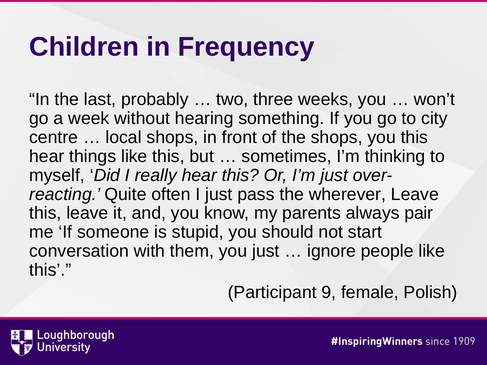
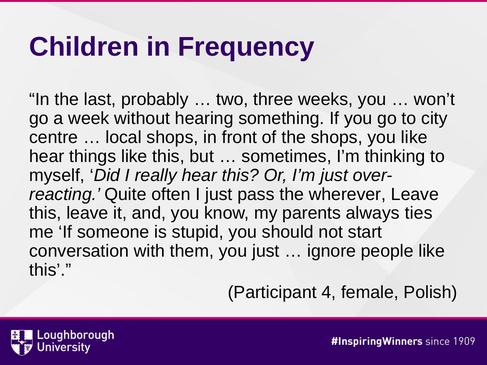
you this: this -> like (414, 137)
pair: pair -> ties (419, 213)
9: 9 -> 4 (329, 293)
